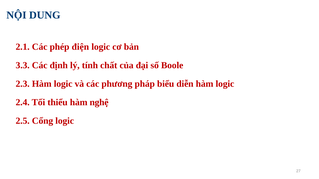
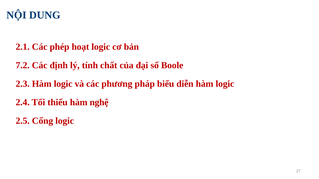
điện: điện -> hoạt (80, 47)
3.3: 3.3 -> 7.2 (23, 65)
